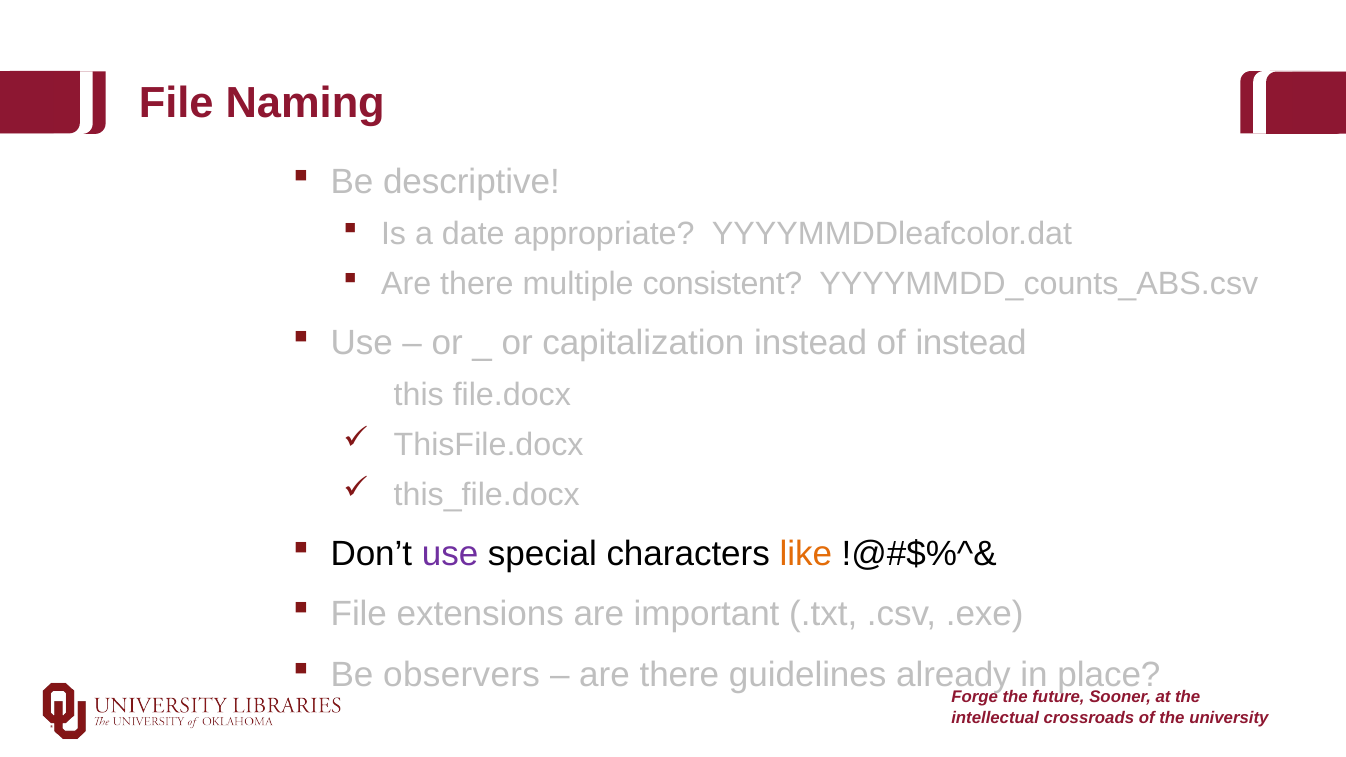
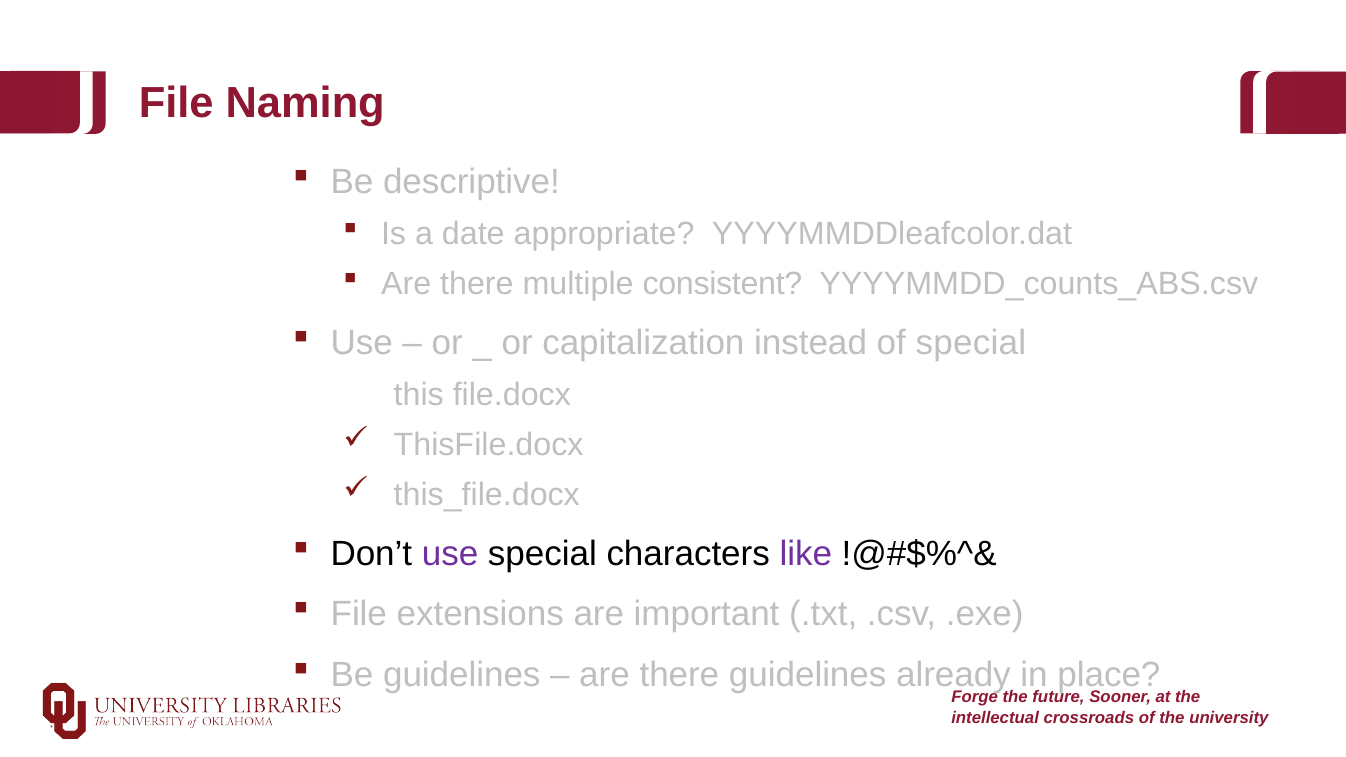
of instead: instead -> special (971, 343)
like colour: orange -> purple (806, 554)
Be observers: observers -> guidelines (462, 675)
